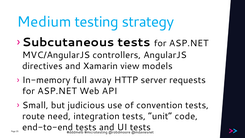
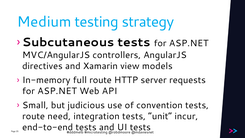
full away: away -> route (101, 80)
code: code -> incur (186, 116)
